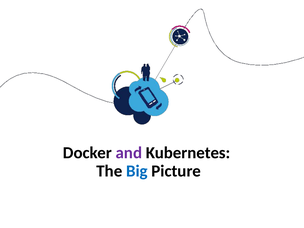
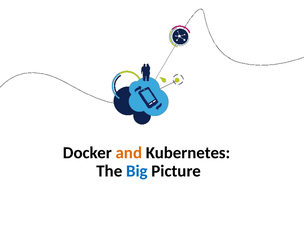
and colour: purple -> orange (129, 153)
